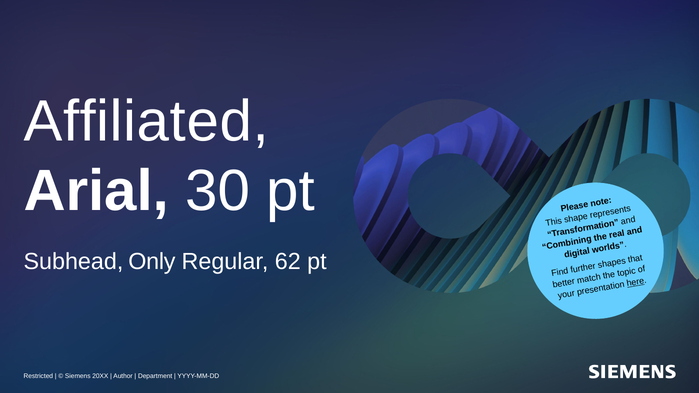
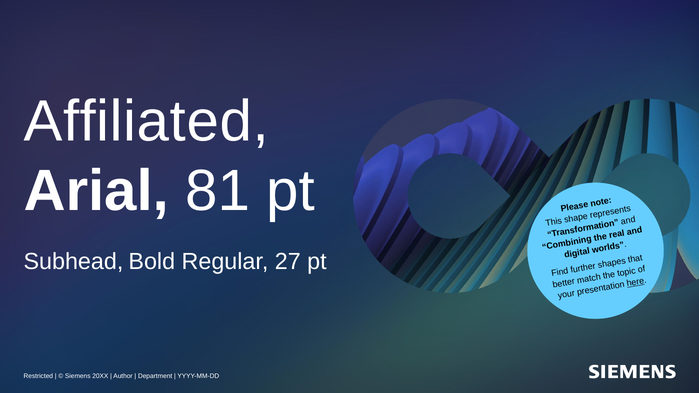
30: 30 -> 81 (218, 191)
Only: Only -> Bold (152, 262)
62: 62 -> 27 (288, 262)
